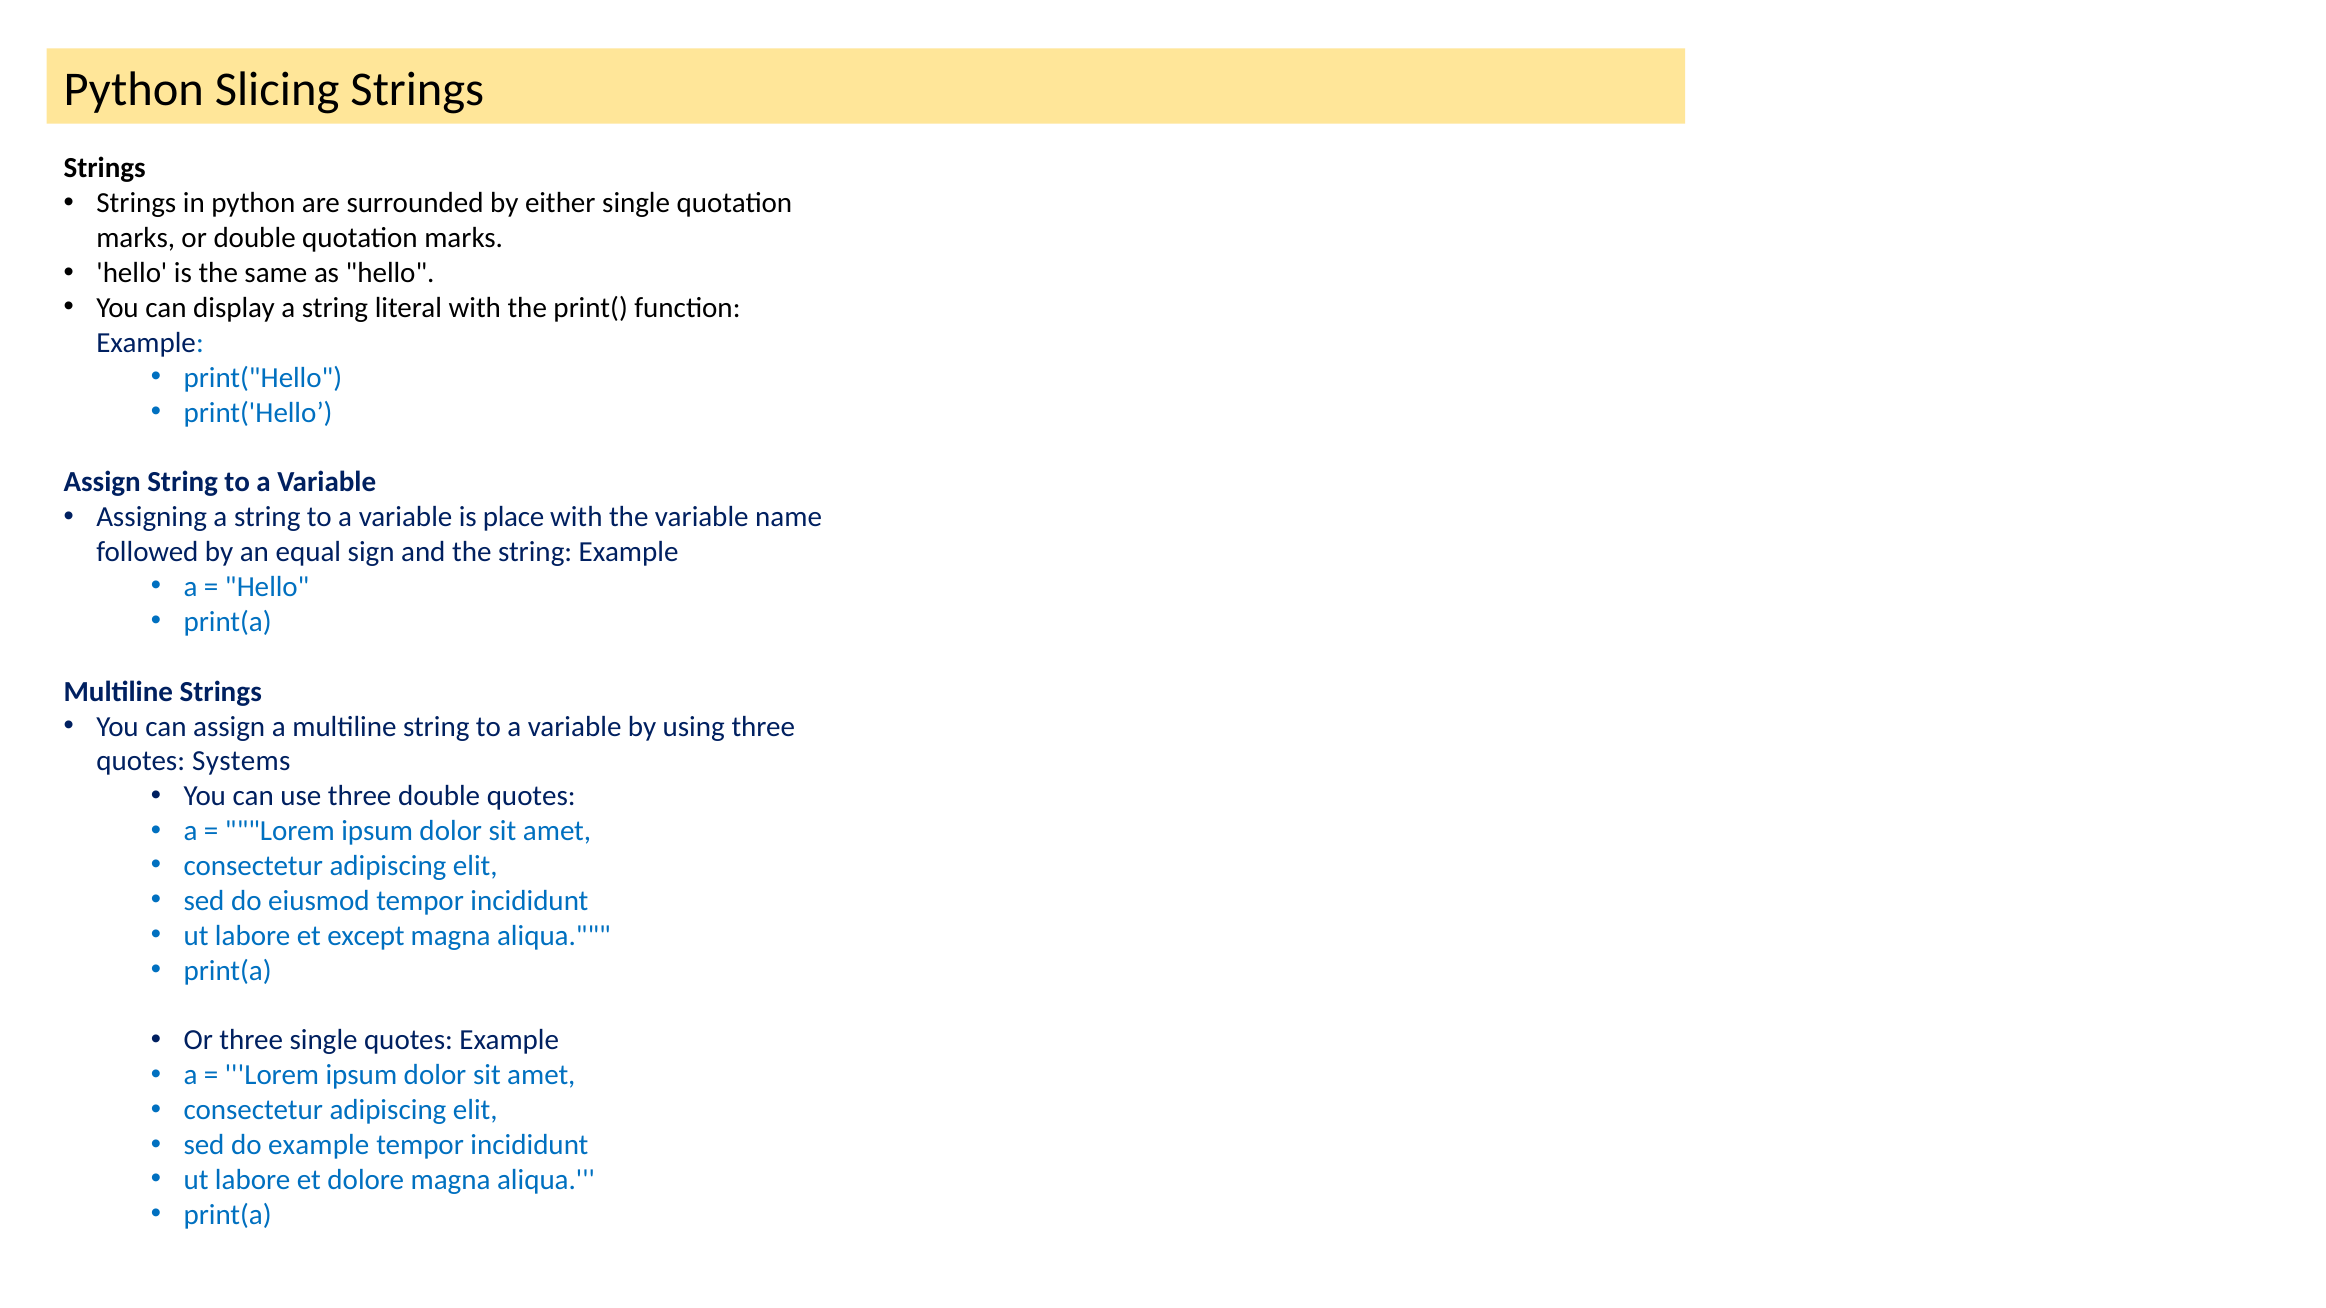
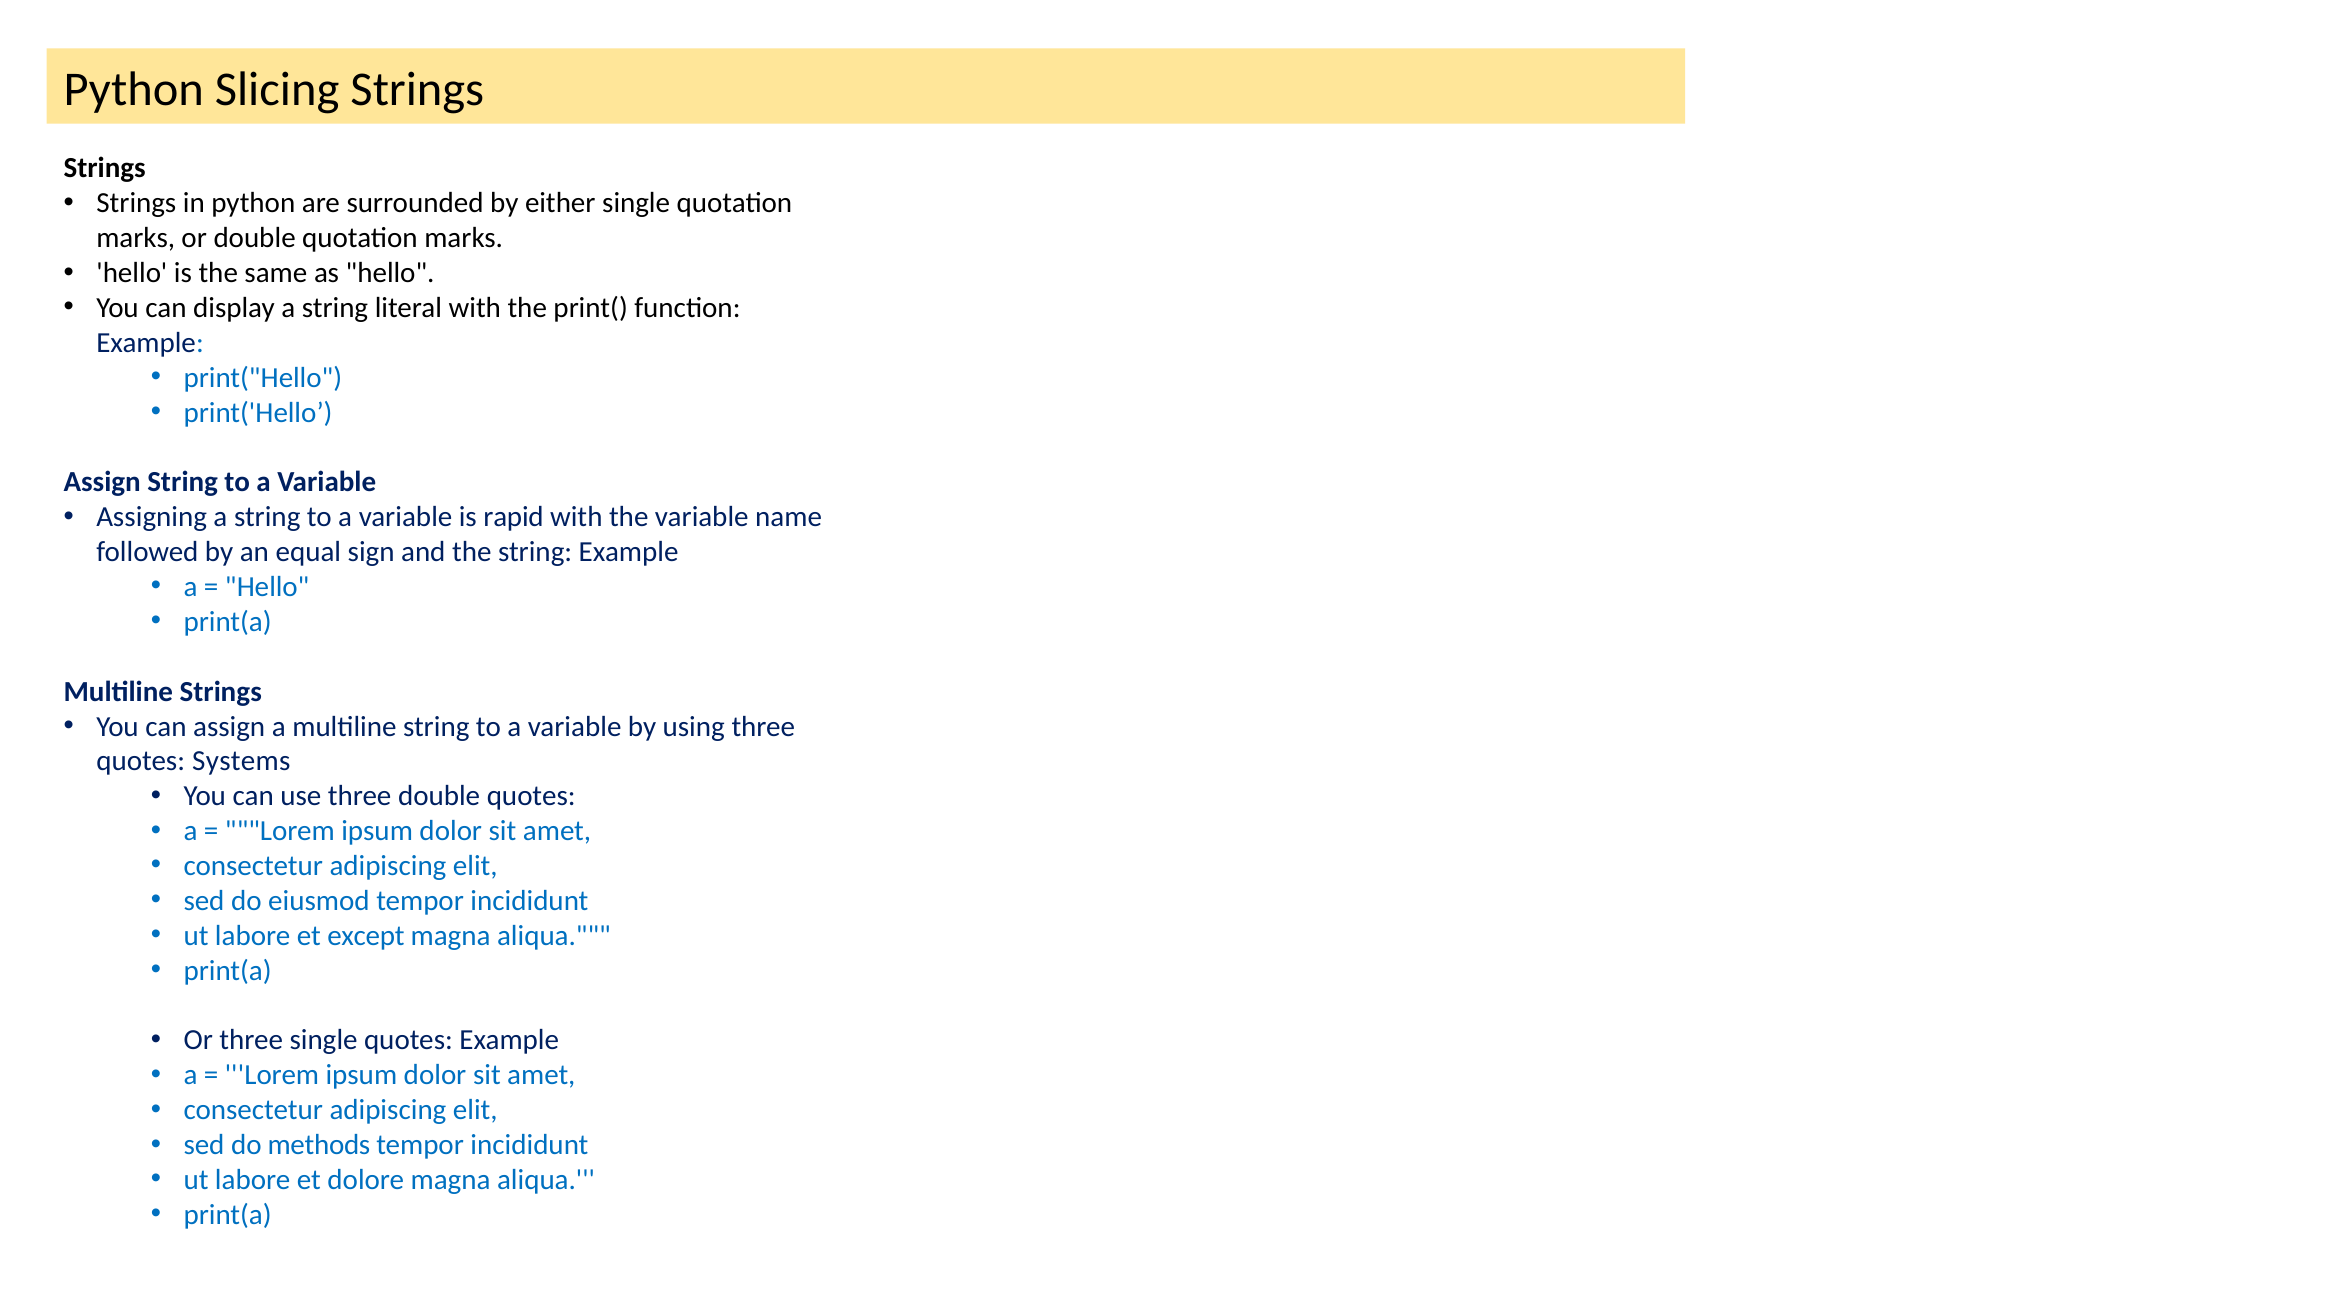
place: place -> rapid (514, 517)
do example: example -> methods (319, 1145)
